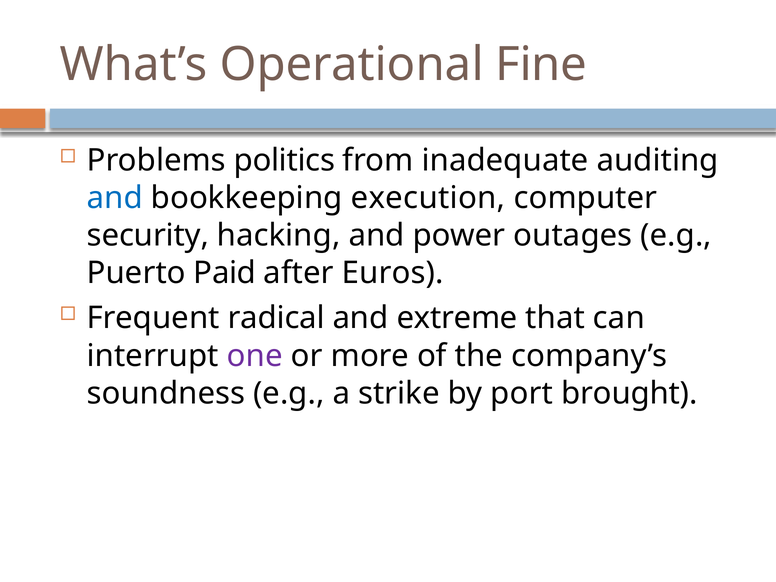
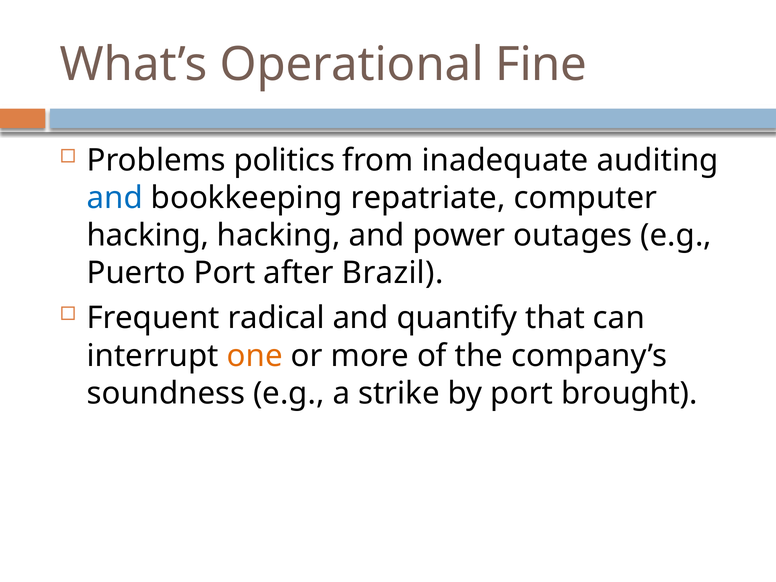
execution: execution -> repatriate (428, 198)
security: security -> hacking (148, 236)
Puerto Paid: Paid -> Port (225, 273)
Euros: Euros -> Brazil (393, 273)
extreme: extreme -> quantify (457, 318)
one colour: purple -> orange (255, 356)
